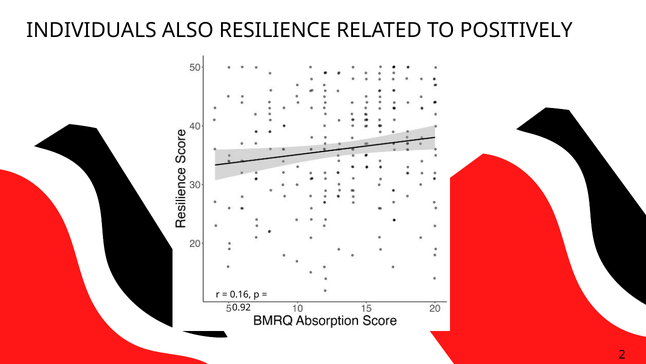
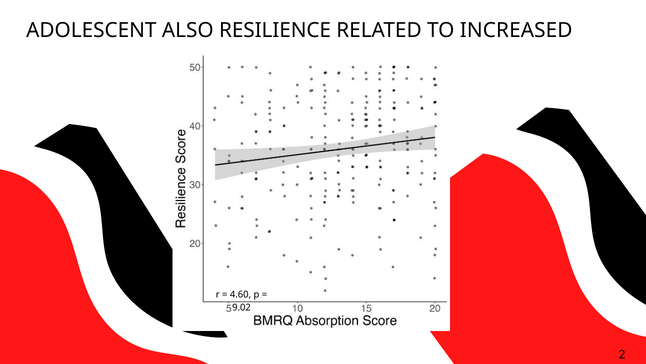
INDIVIDUALS: INDIVIDUALS -> ADOLESCENT (91, 31)
POSITIVELY: POSITIVELY -> INCREASED (516, 31)
0.16: 0.16 -> 4.60 (241, 294)
0.92: 0.92 -> 9.02 (241, 307)
